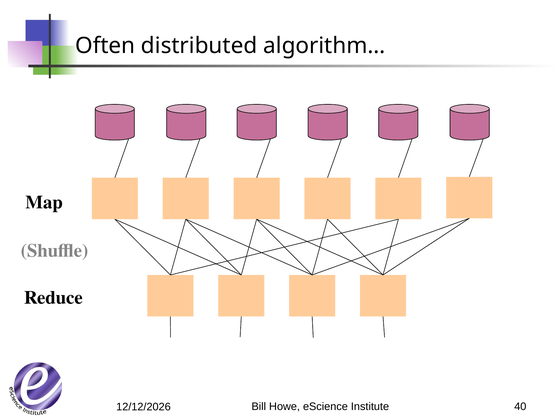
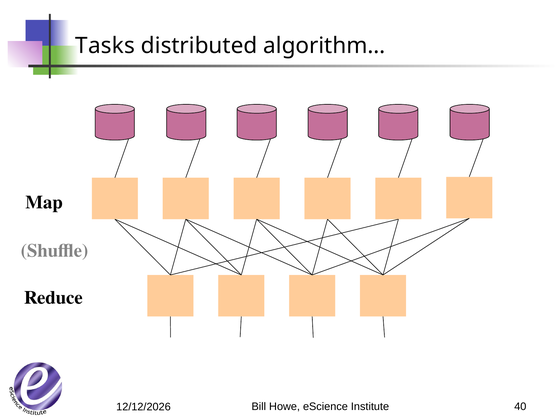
Often: Often -> Tasks (105, 46)
